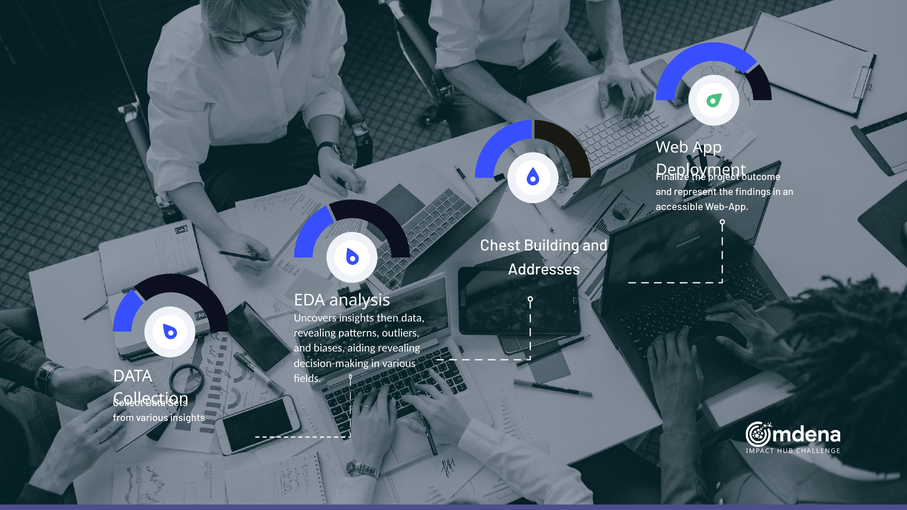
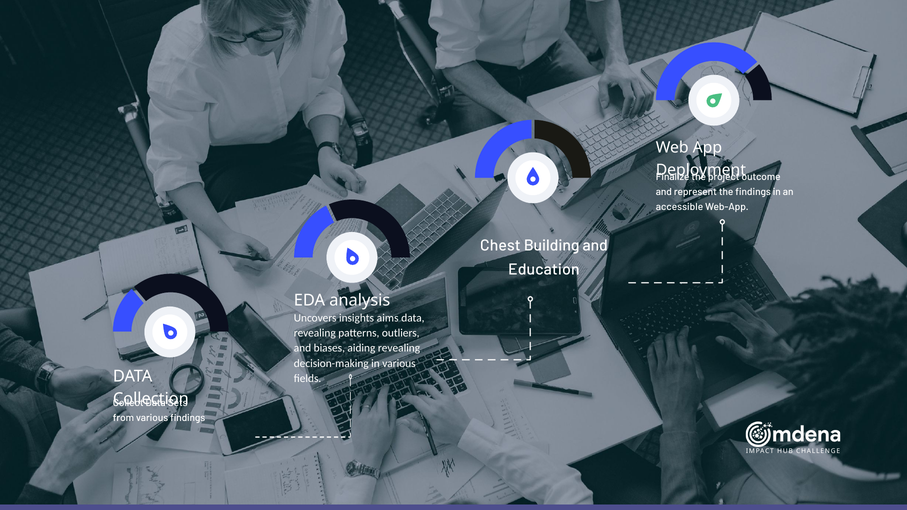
Addresses: Addresses -> Education (544, 270)
then: then -> aims (388, 318)
various insights: insights -> findings (188, 418)
